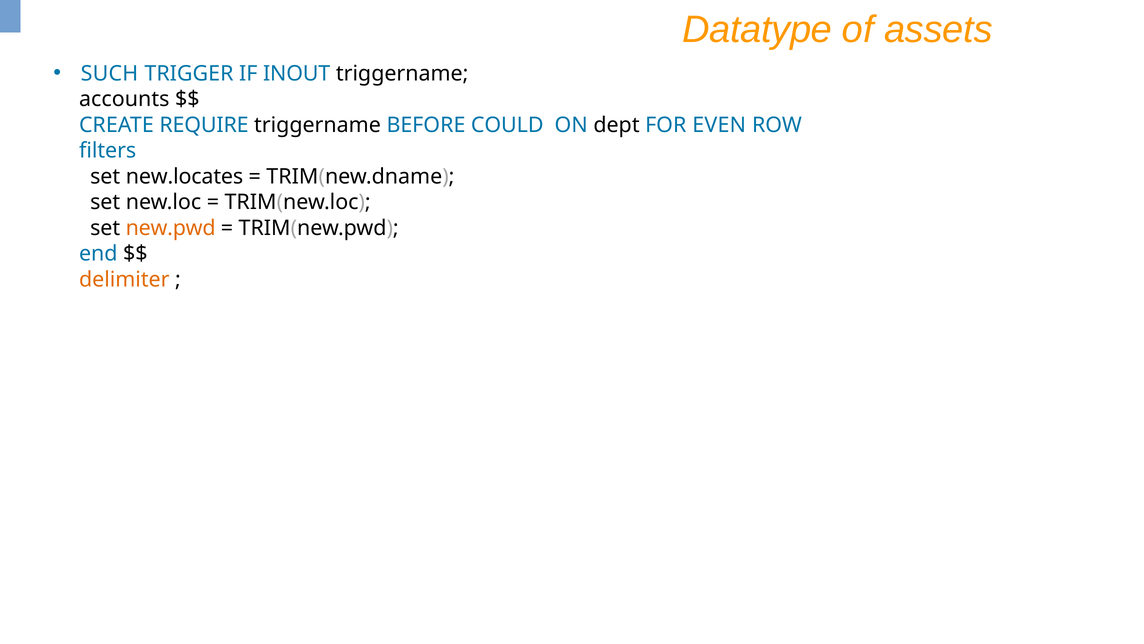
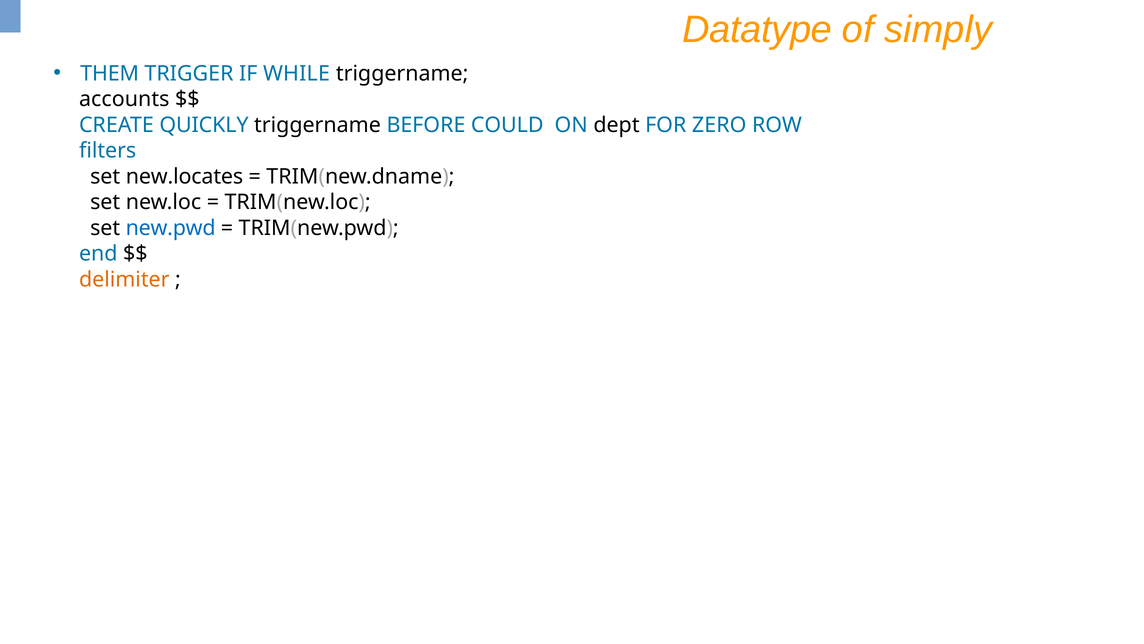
assets: assets -> simply (938, 30)
SUCH: SUCH -> THEM (110, 73)
INOUT: INOUT -> WHILE (296, 73)
REQUIRE: REQUIRE -> QUICKLY (204, 125)
EVEN: EVEN -> ZERO (719, 125)
new.pwd colour: orange -> blue (171, 228)
